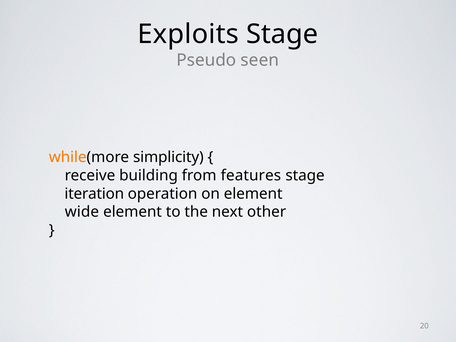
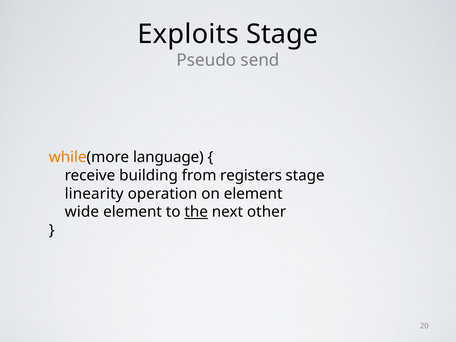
seen: seen -> send (260, 60)
simplicity: simplicity -> language (168, 157)
features: features -> registers (251, 175)
iteration: iteration -> linearity (94, 194)
the underline: none -> present (196, 212)
